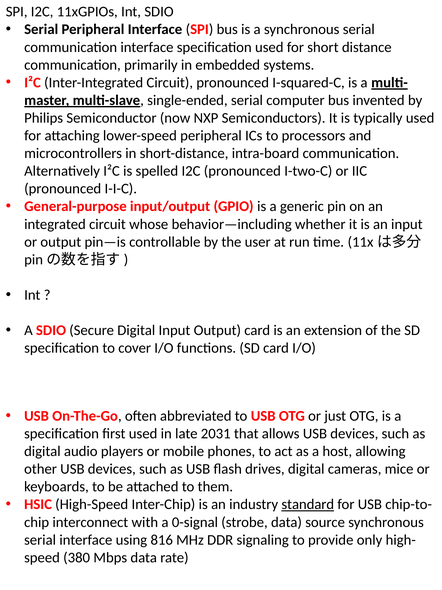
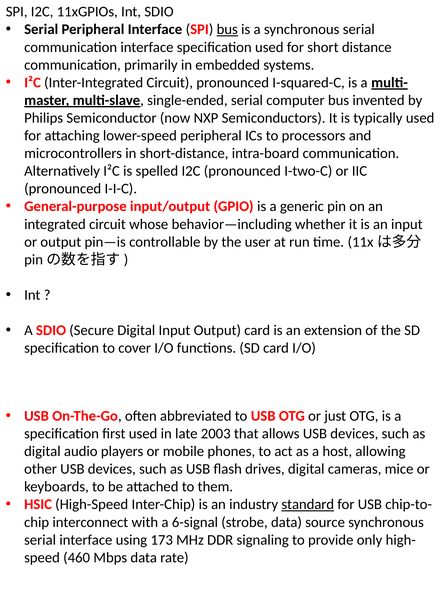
bus underline: none -> present (227, 29)
2031: 2031 -> 2003 (216, 433)
0-signal: 0-signal -> 6-signal (195, 522)
816: 816 -> 173 (162, 539)
380: 380 -> 460 (77, 557)
